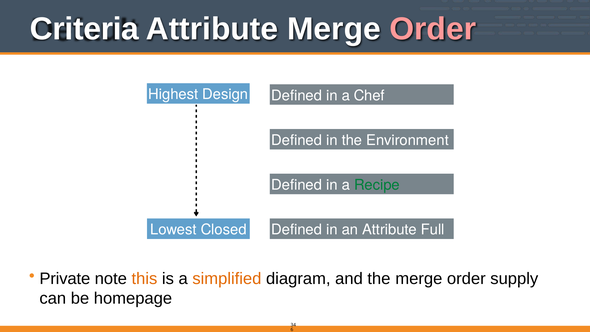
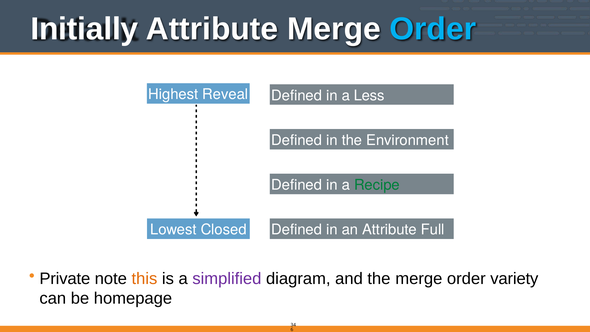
Criteria: Criteria -> Initially (84, 29)
Order colour: pink -> light blue (433, 29)
Design: Design -> Reveal (225, 94)
Chef: Chef -> Less (369, 96)
simplified colour: orange -> purple (227, 278)
supply: supply -> variety (514, 278)
